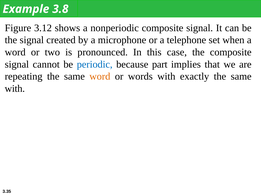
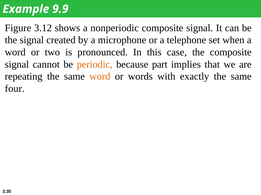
3.8: 3.8 -> 9.9 (60, 9)
periodic colour: blue -> orange (95, 65)
with: with -> four (15, 89)
